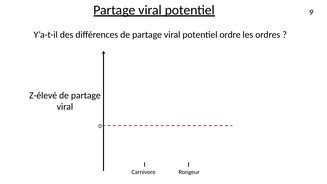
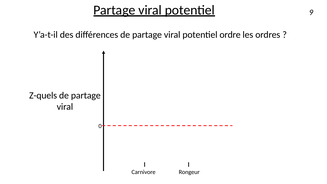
Z-élevé: Z-élevé -> Z-quels (43, 95)
